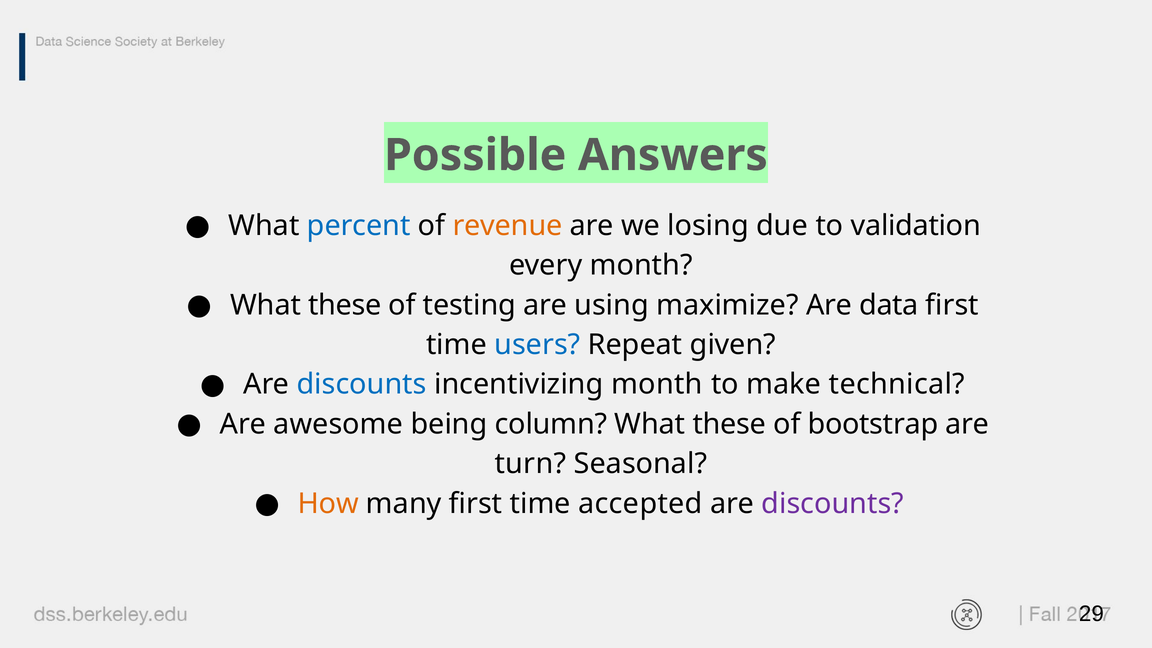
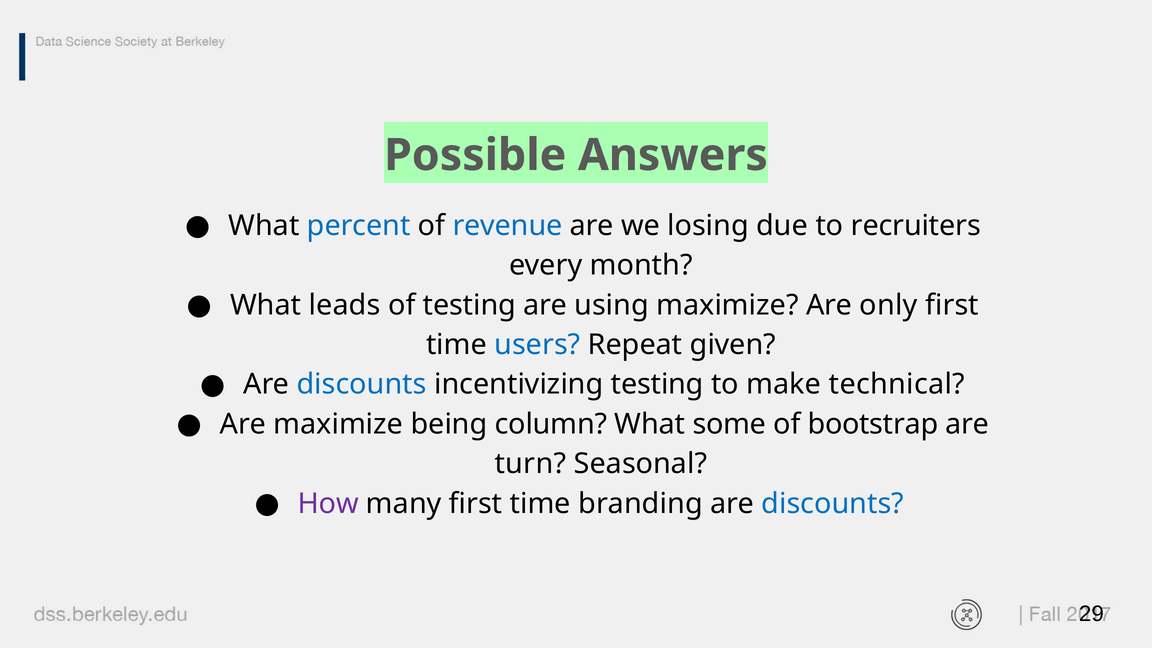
revenue colour: orange -> blue (508, 226)
validation: validation -> recruiters (916, 226)
these: these -> leads (345, 305)
data: data -> only (889, 305)
incentivizing month: month -> testing (657, 384)
Are awesome: awesome -> maximize (338, 424)
these: these -> some (729, 424)
How colour: orange -> purple (328, 504)
accepted: accepted -> branding (640, 504)
discounts colour: purple -> blue (833, 504)
